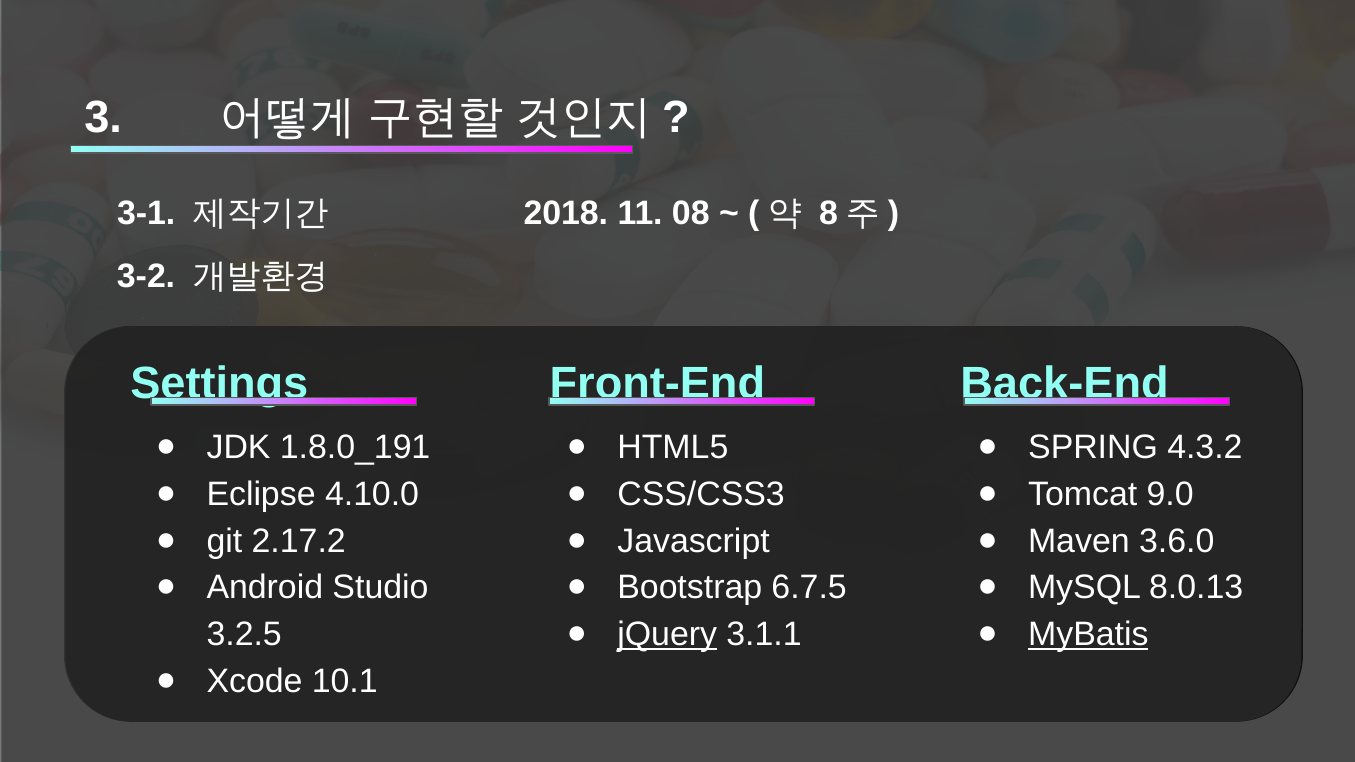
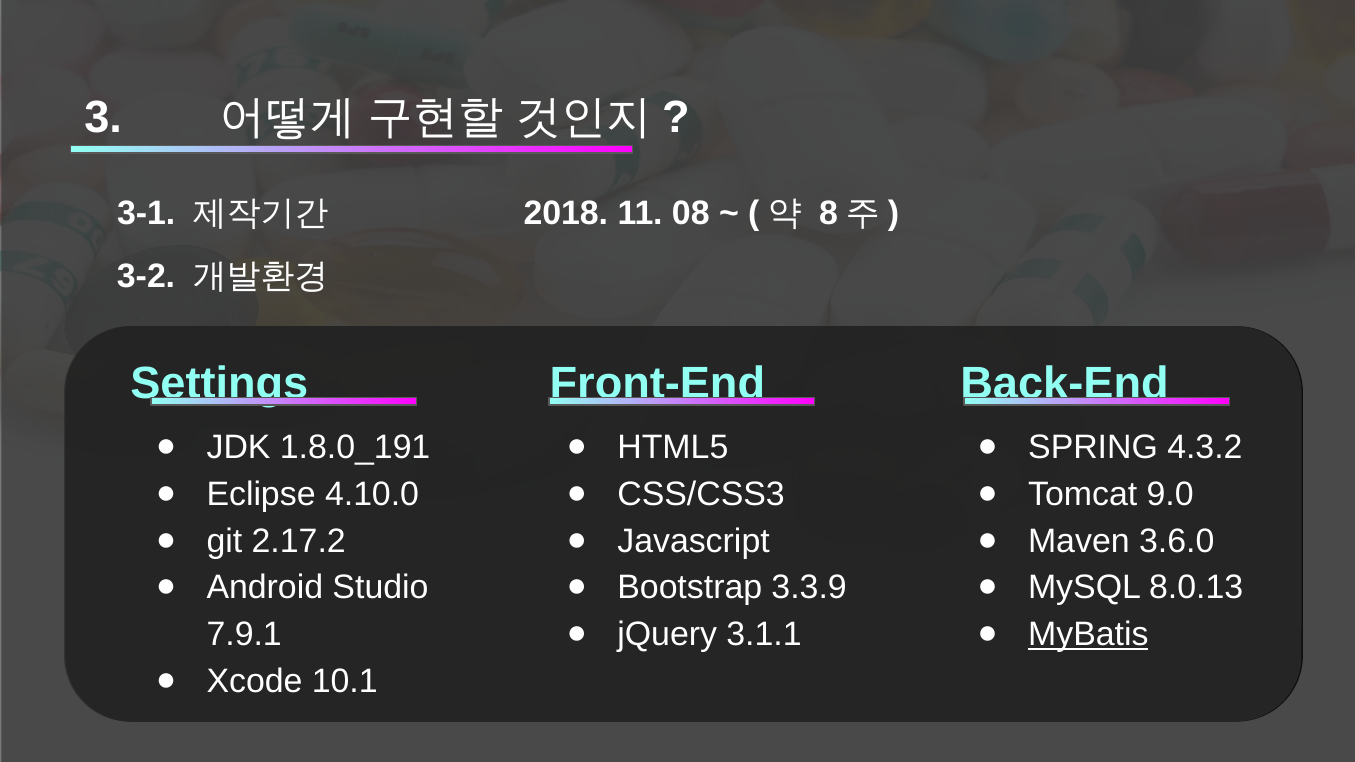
6.7.5: 6.7.5 -> 3.3.9 (809, 588)
jQuery underline: present -> none (667, 635)
3.2.5: 3.2.5 -> 7.9.1 (244, 635)
